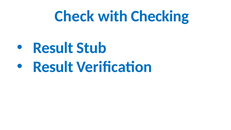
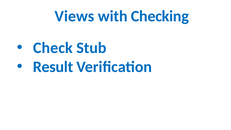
Check: Check -> Views (74, 16)
Result: Result -> Check (53, 48)
